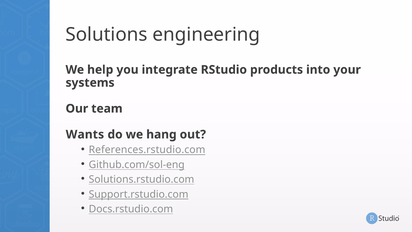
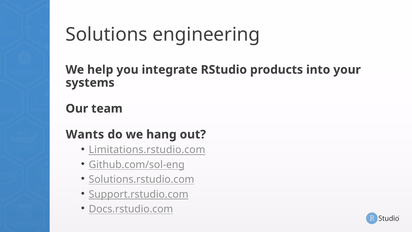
References.rstudio.com: References.rstudio.com -> Limitations.rstudio.com (147, 150)
